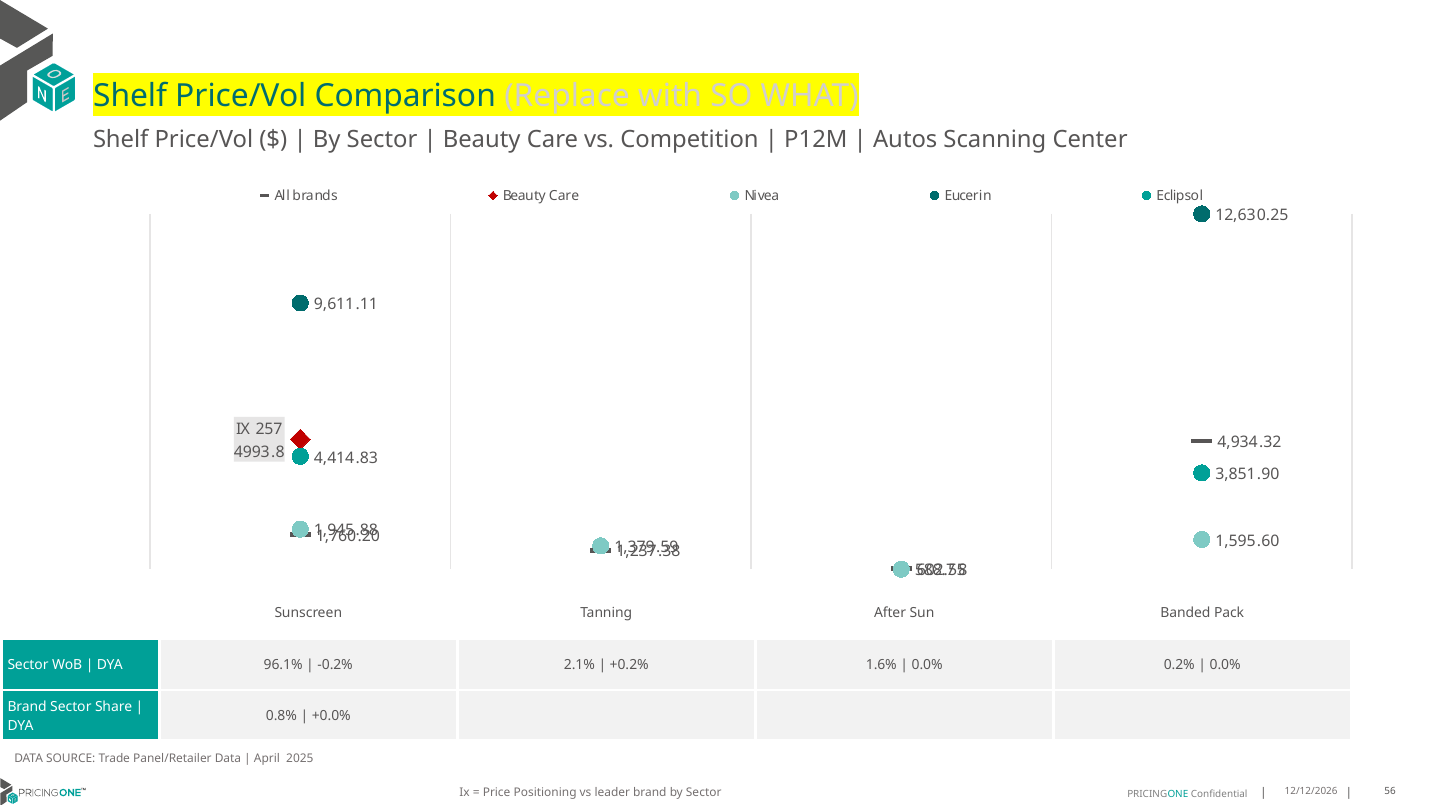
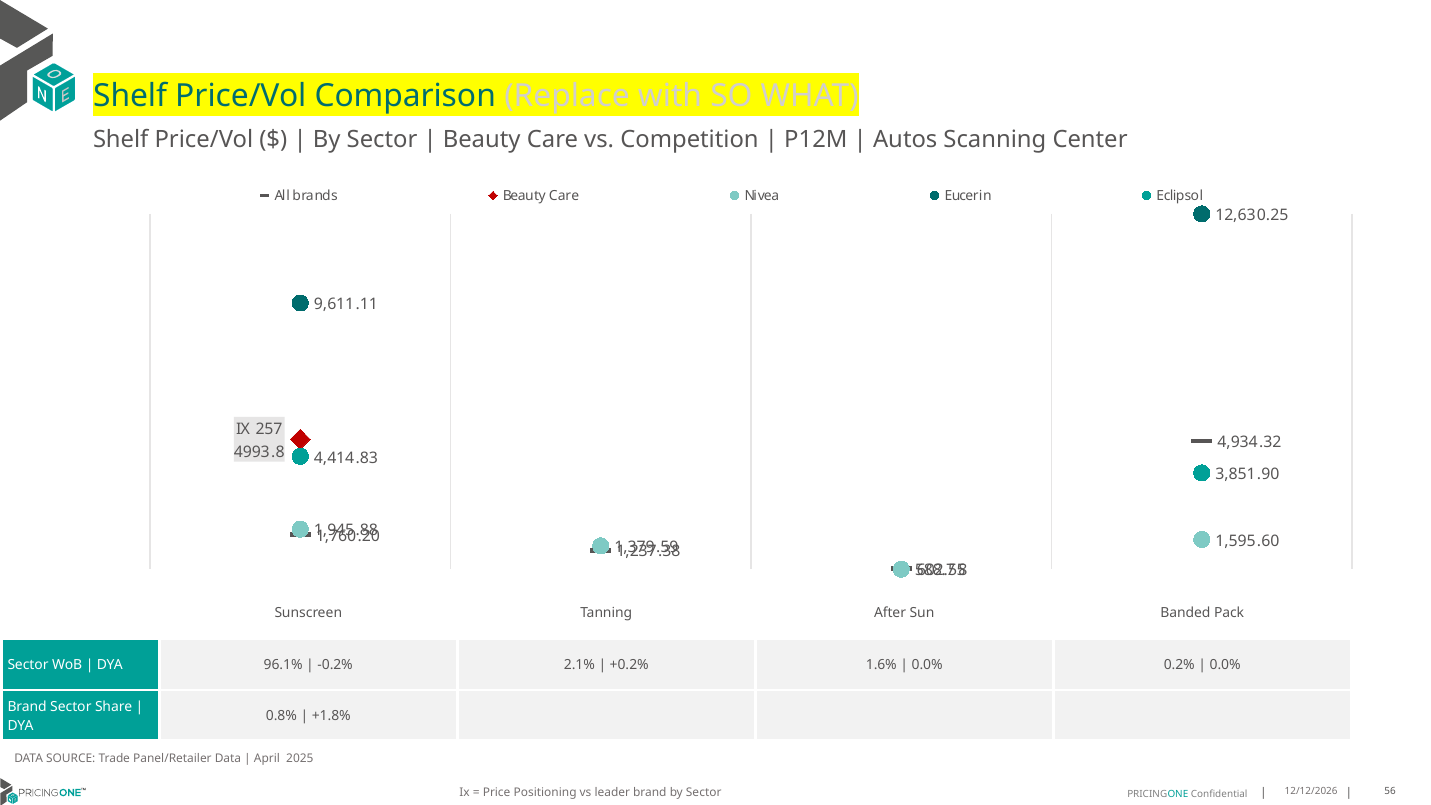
+0.0%: +0.0% -> +1.8% (331, 716)
